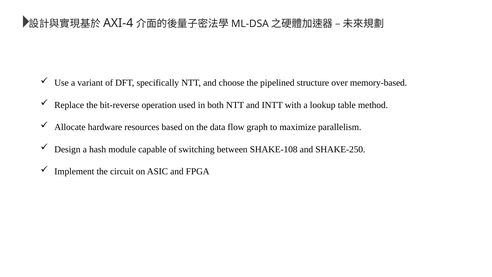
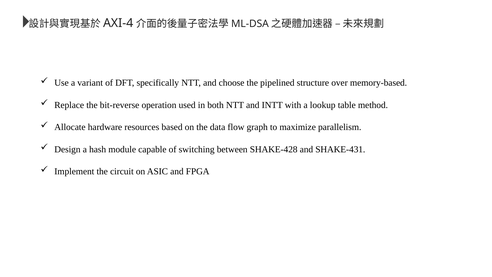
SHAKE-108: SHAKE-108 -> SHAKE-428 (274, 149)
SHAKE-250: SHAKE-250 -> SHAKE-431 (340, 149)
